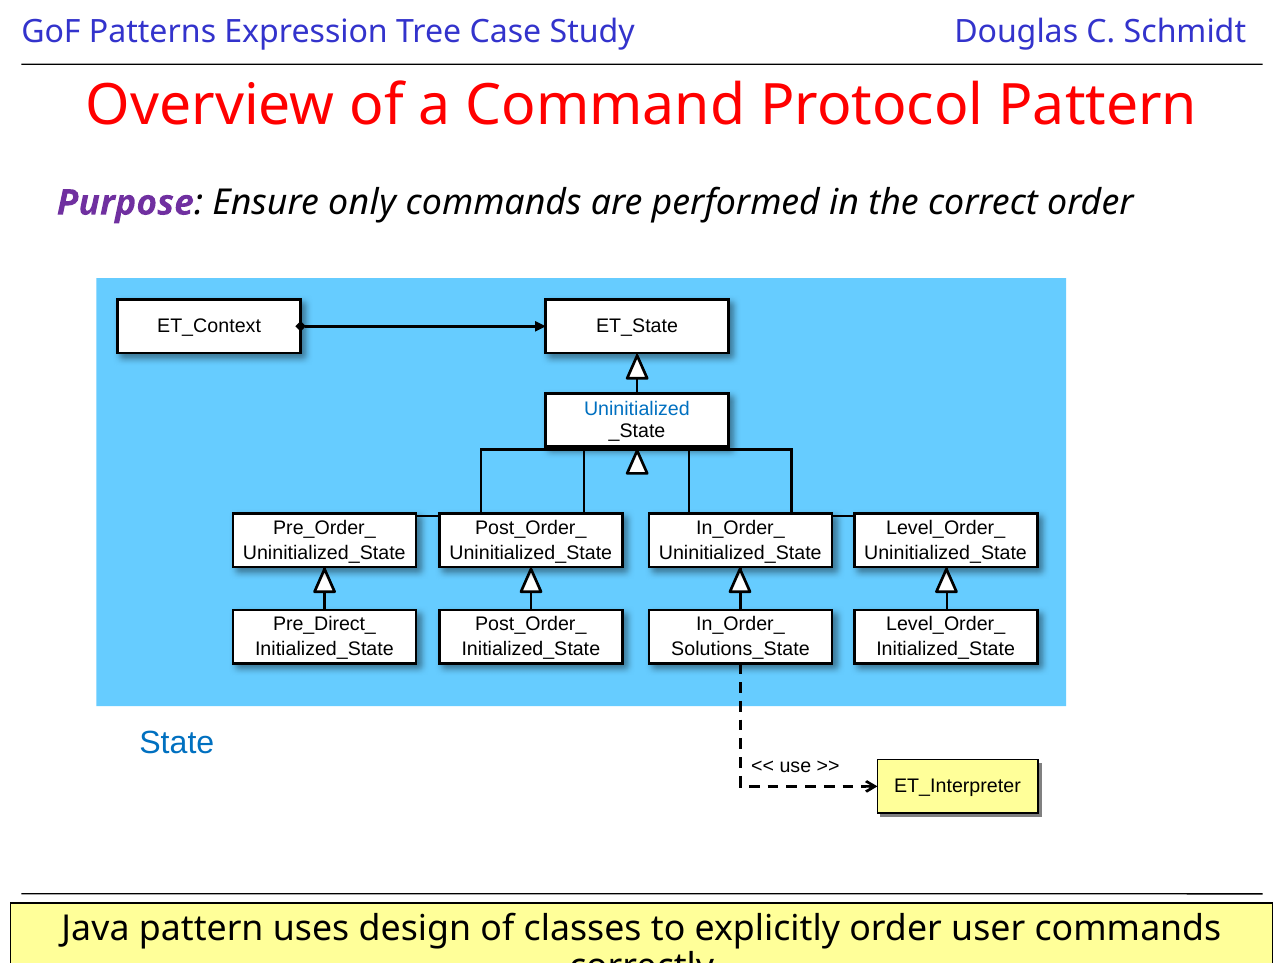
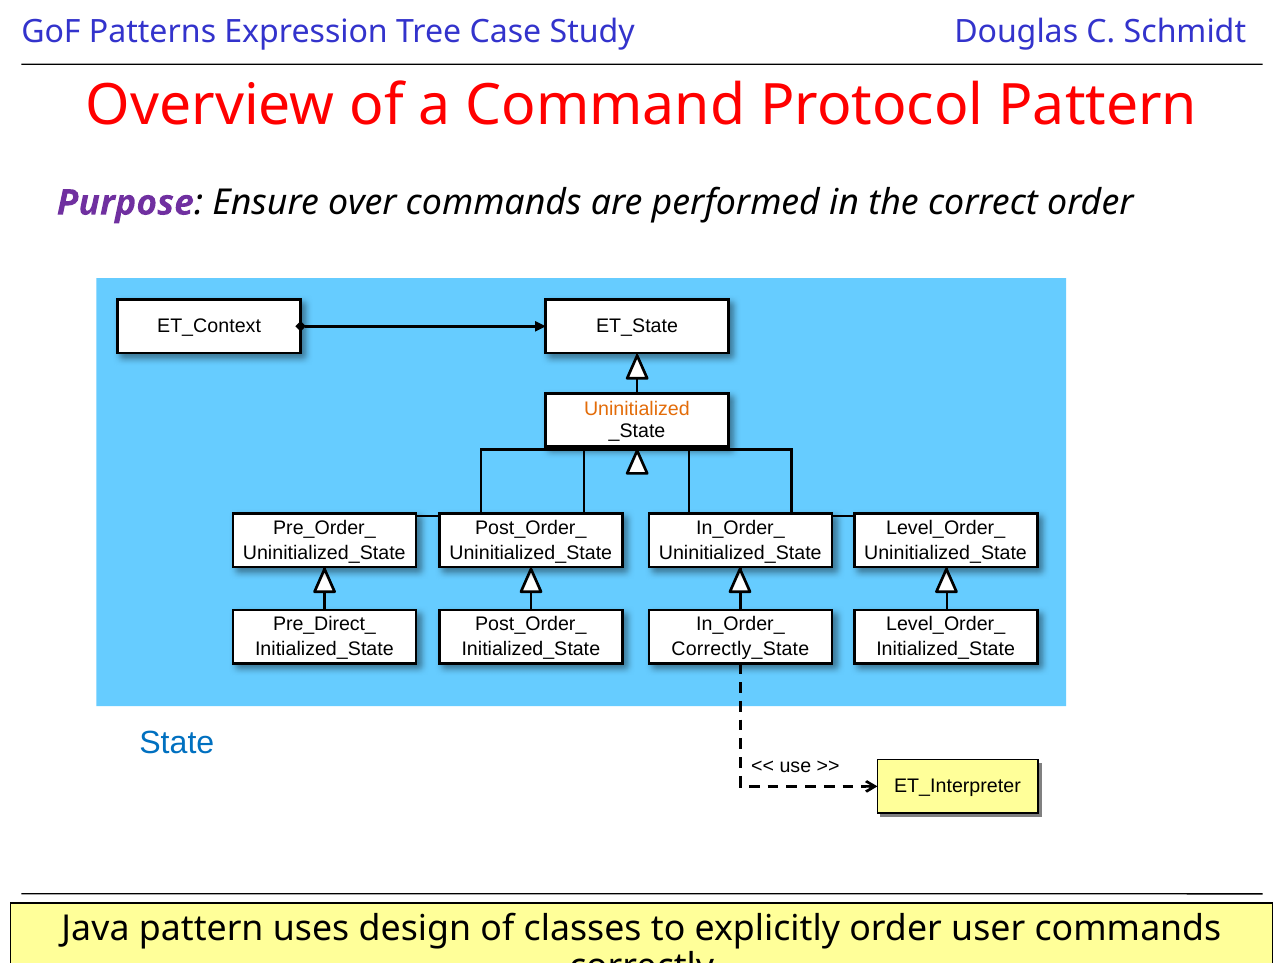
only: only -> over (362, 203)
Uninitialized colour: blue -> orange (637, 409)
Solutions_State: Solutions_State -> Correctly_State (740, 649)
